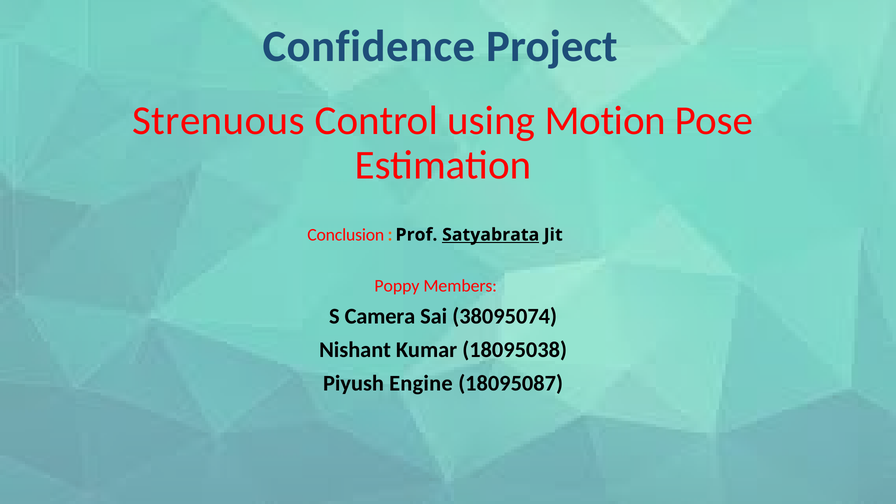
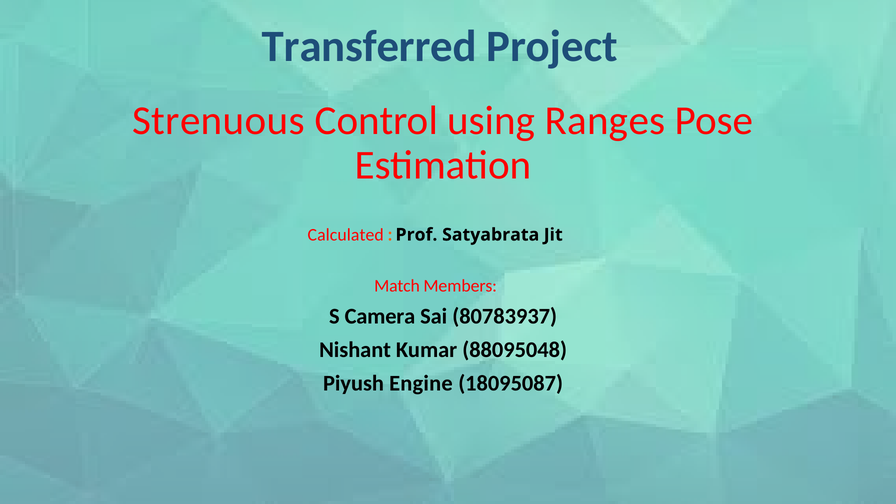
Confidence: Confidence -> Transferred (369, 46)
Motion: Motion -> Ranges (605, 121)
Conclusion: Conclusion -> Calculated (346, 235)
Satyabrata underline: present -> none (491, 235)
Poppy: Poppy -> Match (397, 286)
38095074: 38095074 -> 80783937 (505, 316)
18095038: 18095038 -> 88095048 (515, 350)
